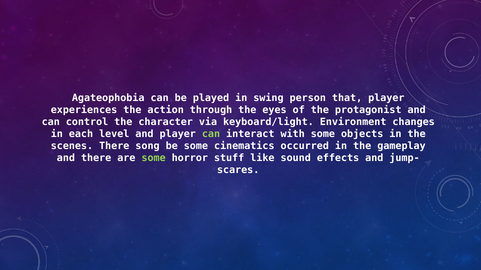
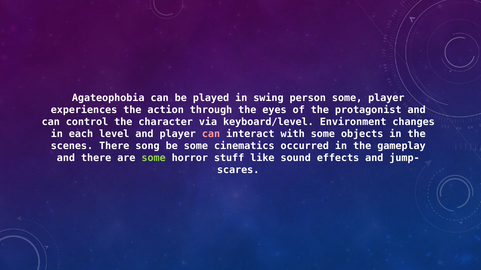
person that: that -> some (347, 98)
keyboard/light: keyboard/light -> keyboard/level (268, 122)
can colour: light green -> pink (211, 134)
